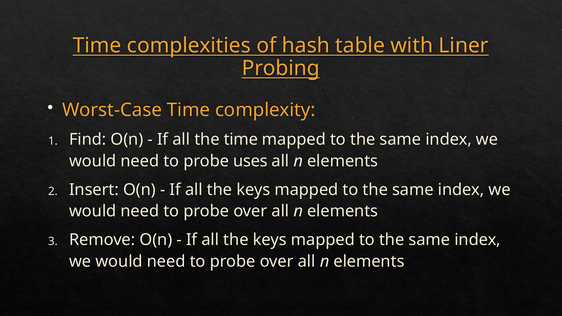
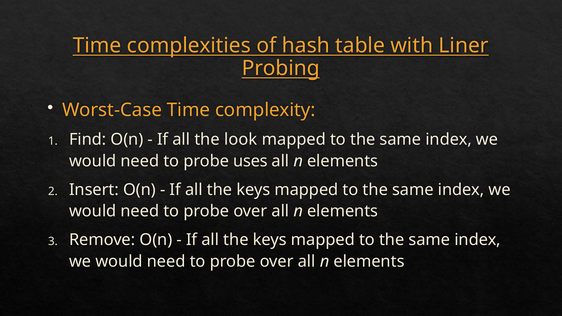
the time: time -> look (241, 140)
